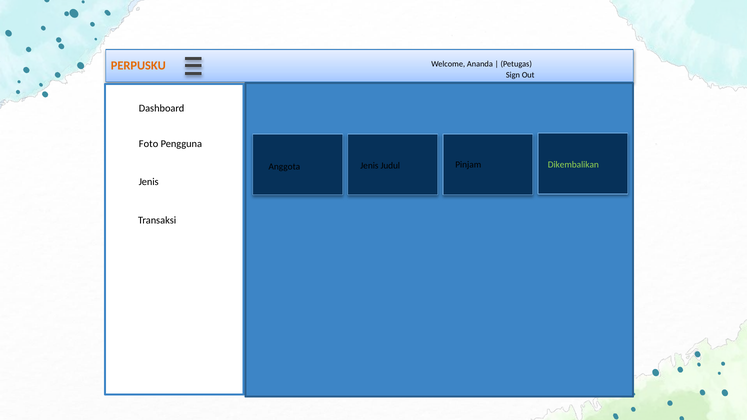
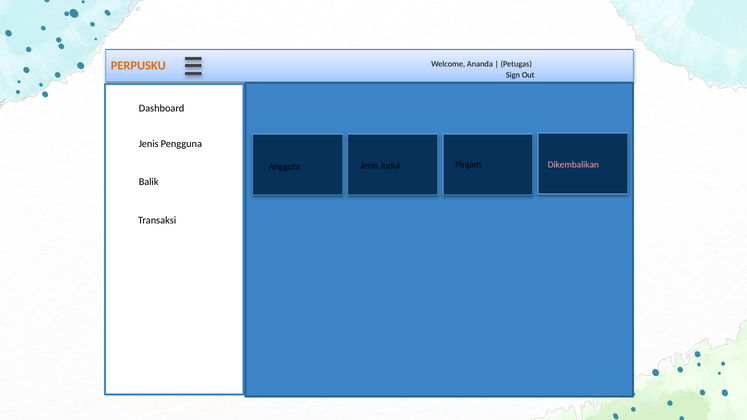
Foto: Foto -> Jenis (149, 144)
Dikembalikan colour: light green -> pink (573, 165)
Jenis: Jenis -> Balik (149, 182)
